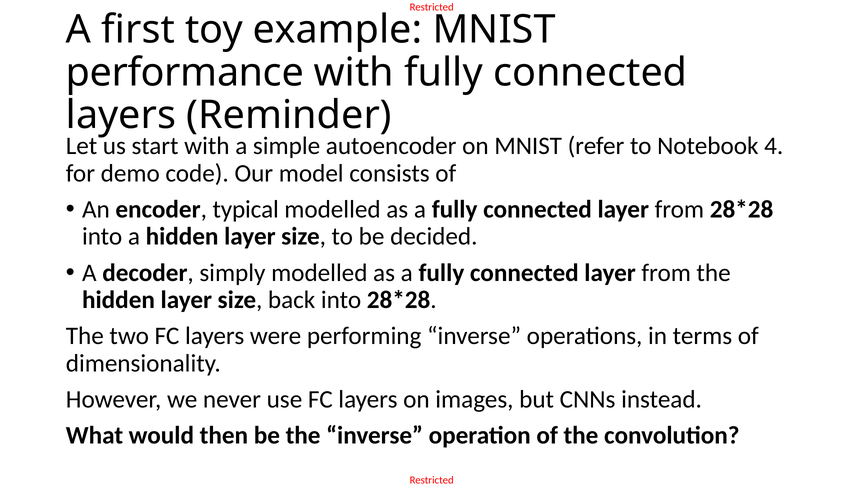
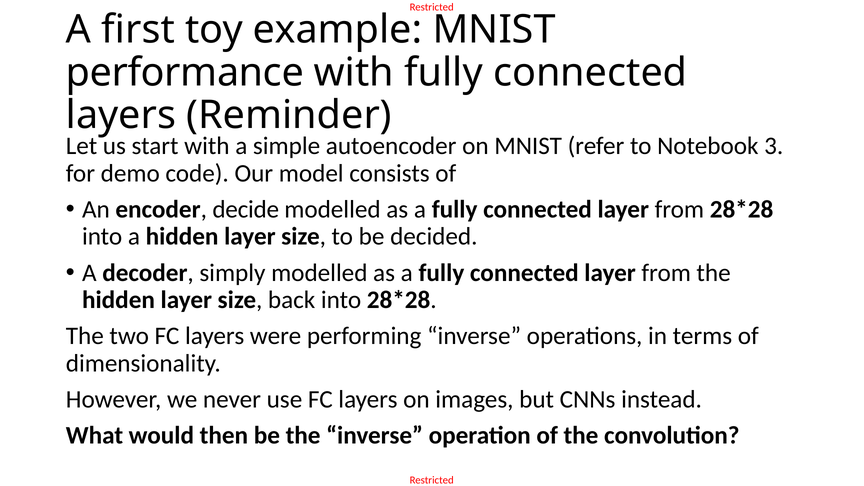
4: 4 -> 3 (774, 146)
typical: typical -> decide (246, 209)
